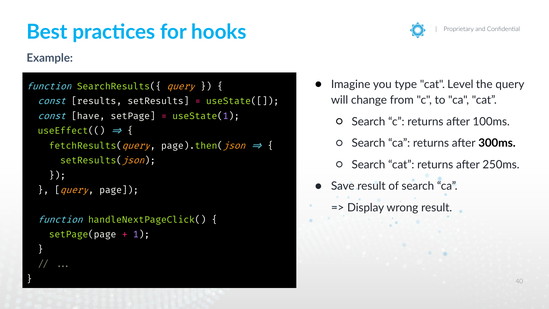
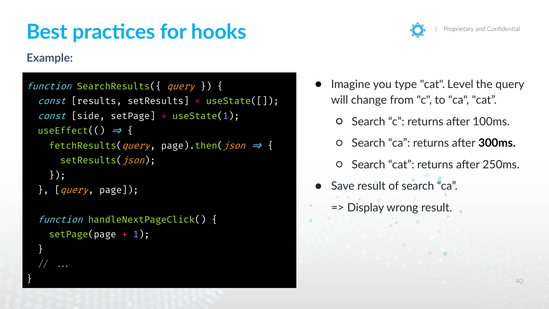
have: have -> side (88, 116)
